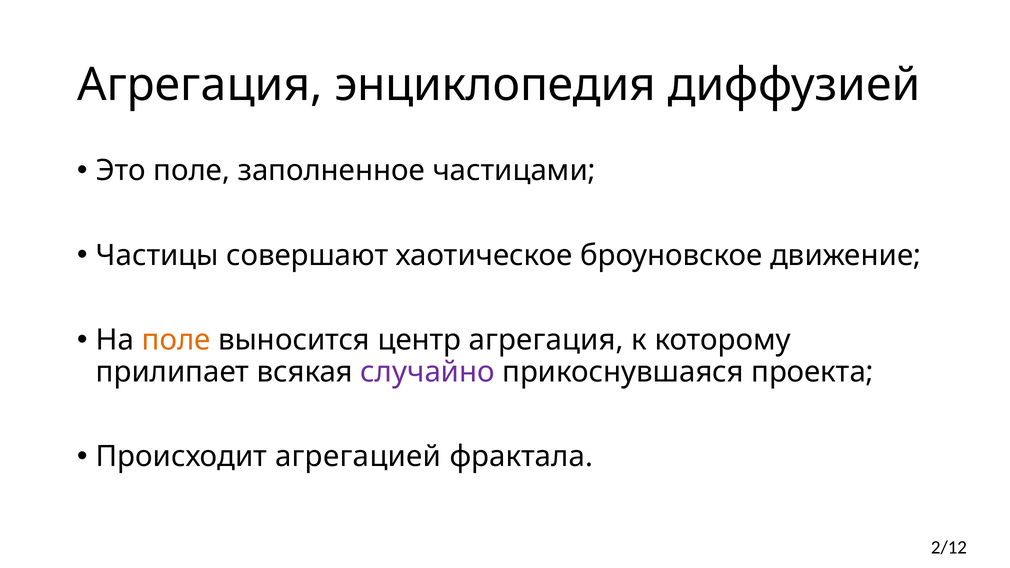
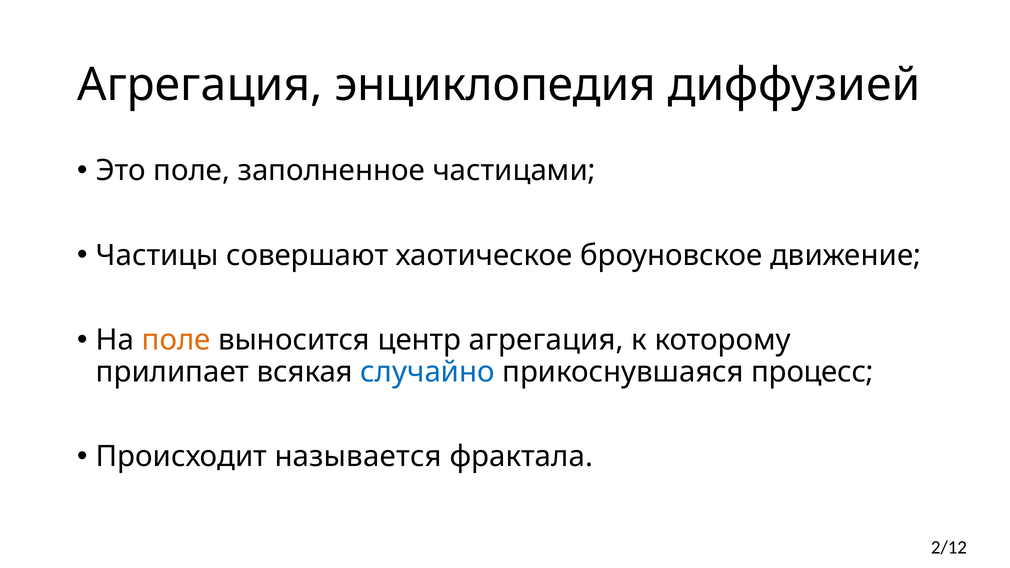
случайно colour: purple -> blue (428, 372)
проекта: проекта -> процесс (813, 372)
агрегацией: агрегацией -> называется (358, 457)
